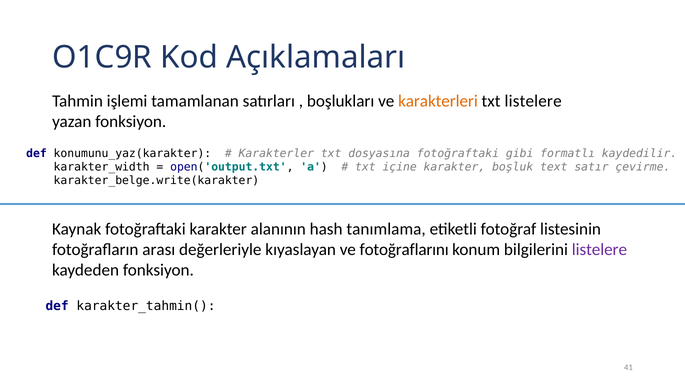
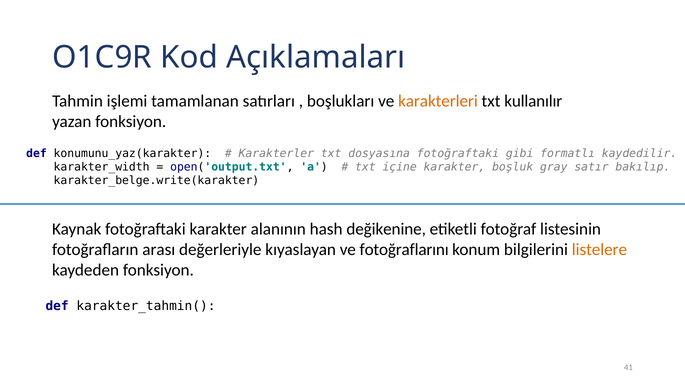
txt listelere: listelere -> kullanılır (533, 101)
text: text -> gray (554, 167)
çevirme: çevirme -> bakılıp (643, 167)
tanımlama: tanımlama -> değikenine (386, 229)
listelere colour: purple -> orange (599, 250)
